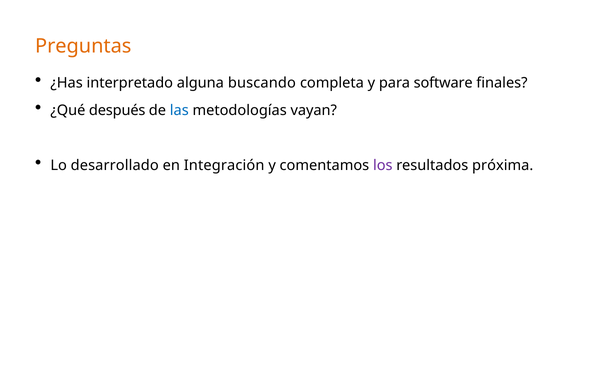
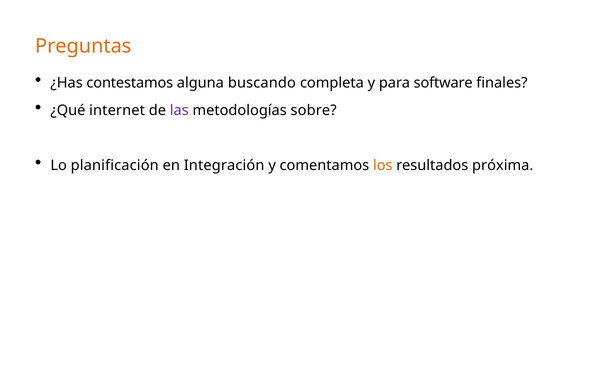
interpretado: interpretado -> contestamos (130, 83)
después: después -> internet (117, 110)
las colour: blue -> purple (179, 110)
vayan: vayan -> sobre (314, 110)
desarrollado: desarrollado -> planificación (115, 165)
los colour: purple -> orange (383, 165)
